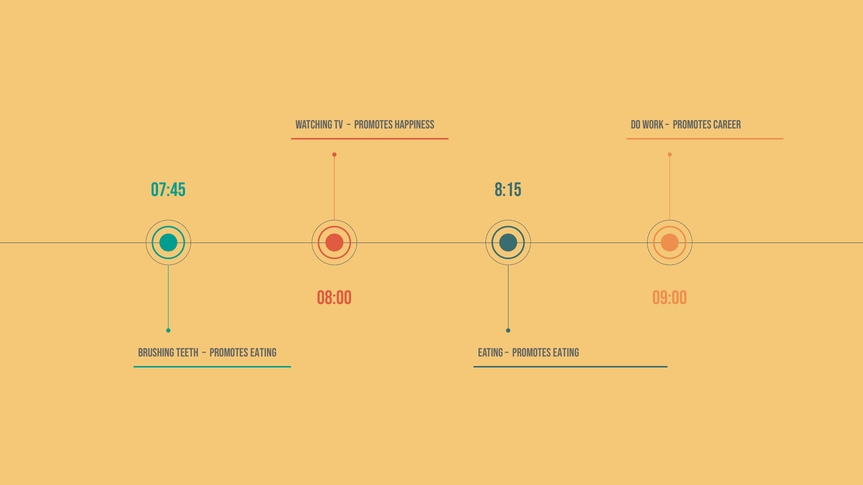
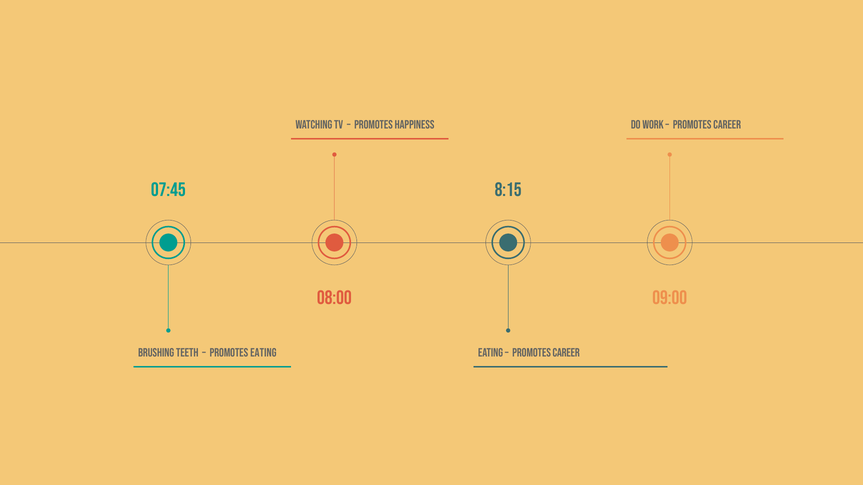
Eating: Eating -> Career (566, 353)
